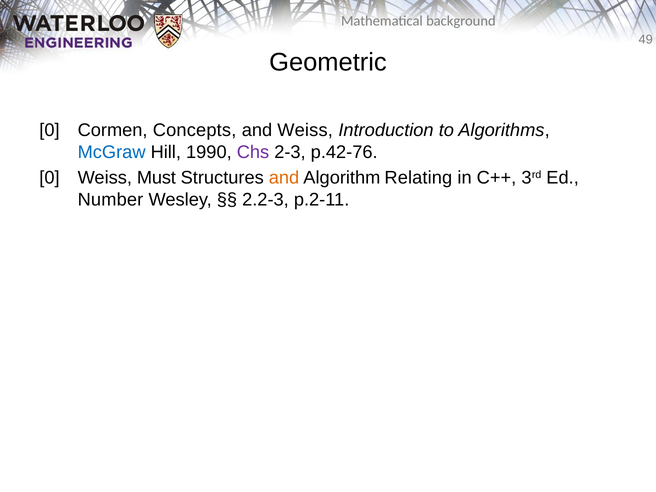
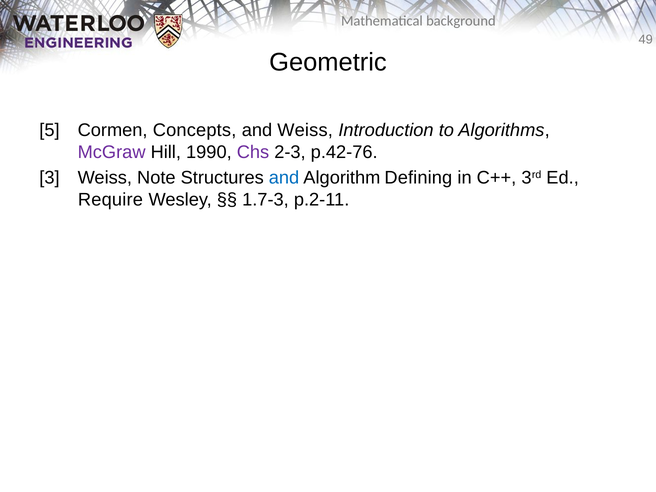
0: 0 -> 5 (49, 130)
McGraw colour: blue -> purple (112, 152)
0: 0 -> 3 (49, 178)
Must: Must -> Note (156, 178)
and colour: orange -> blue (284, 178)
Relating: Relating -> Defining (418, 178)
Number: Number -> Require (110, 200)
2.2-3: 2.2-3 -> 1.7-3 (265, 200)
